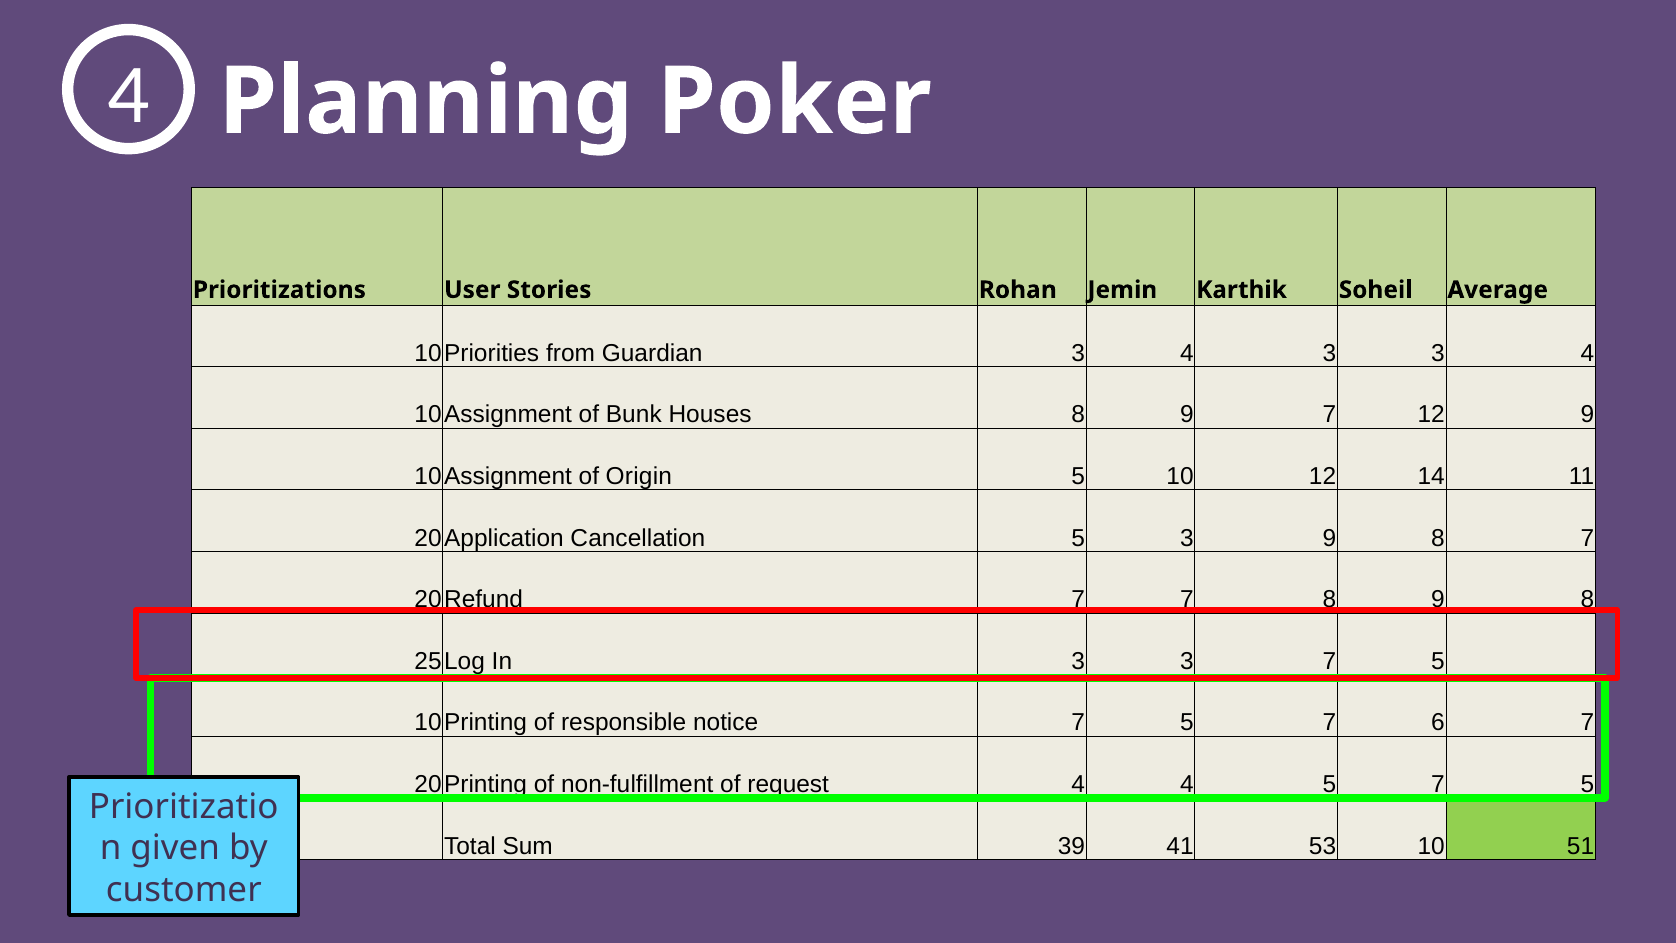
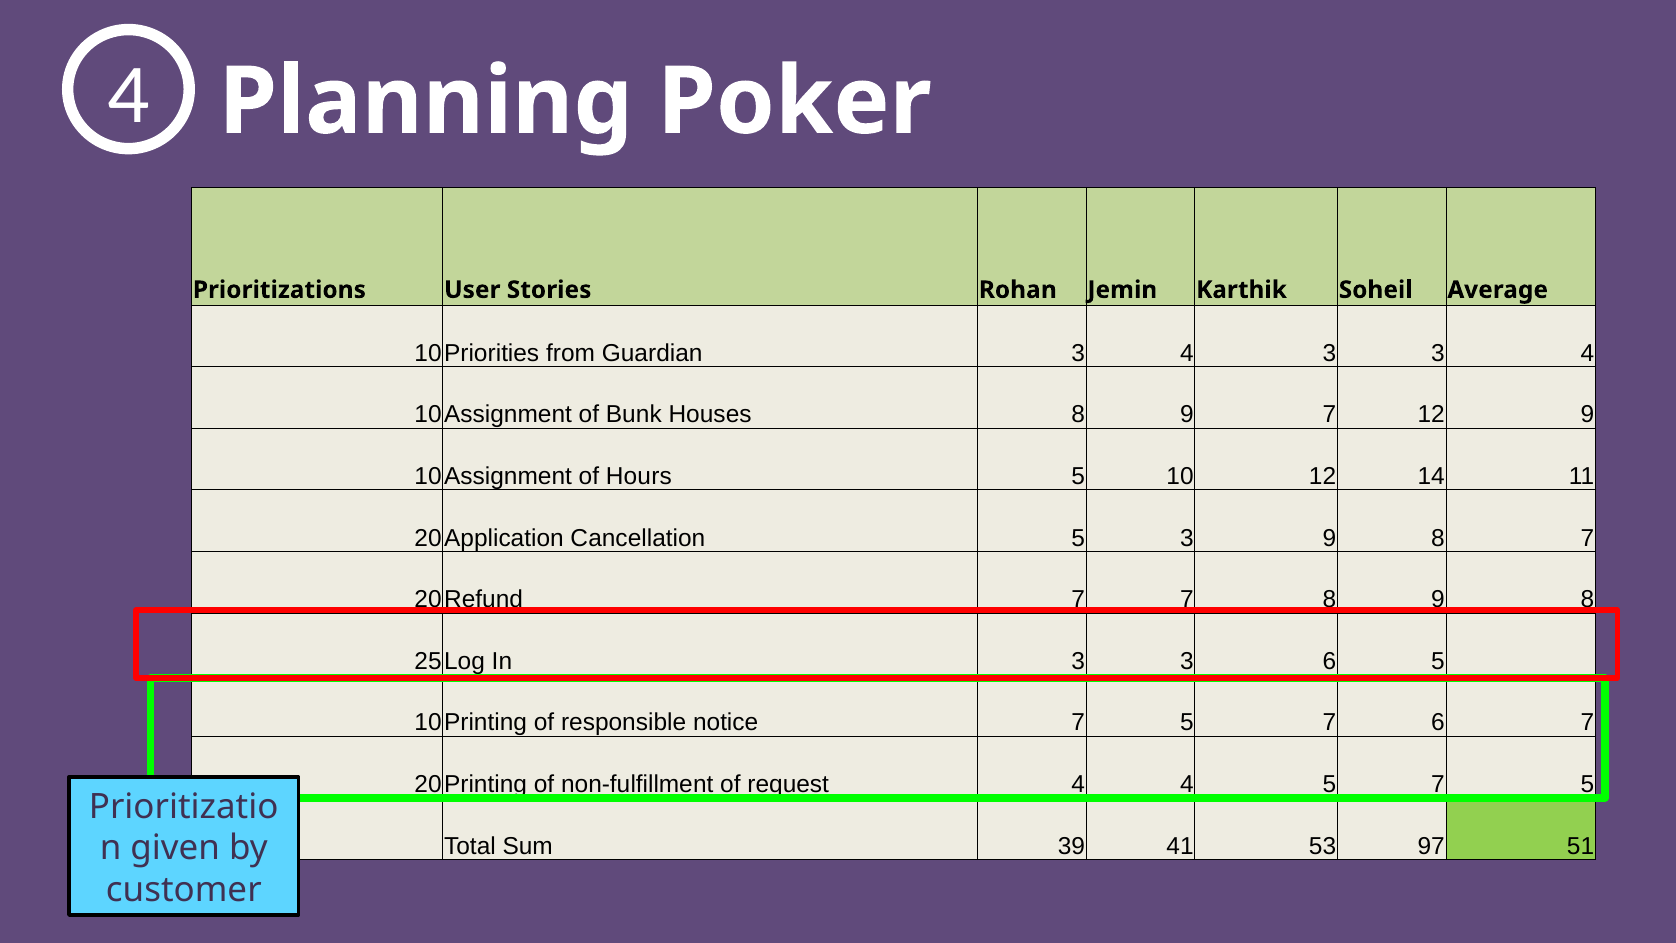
Origin: Origin -> Hours (639, 476)
3 7: 7 -> 6 (1329, 661)
53 10: 10 -> 97 (1431, 846)
